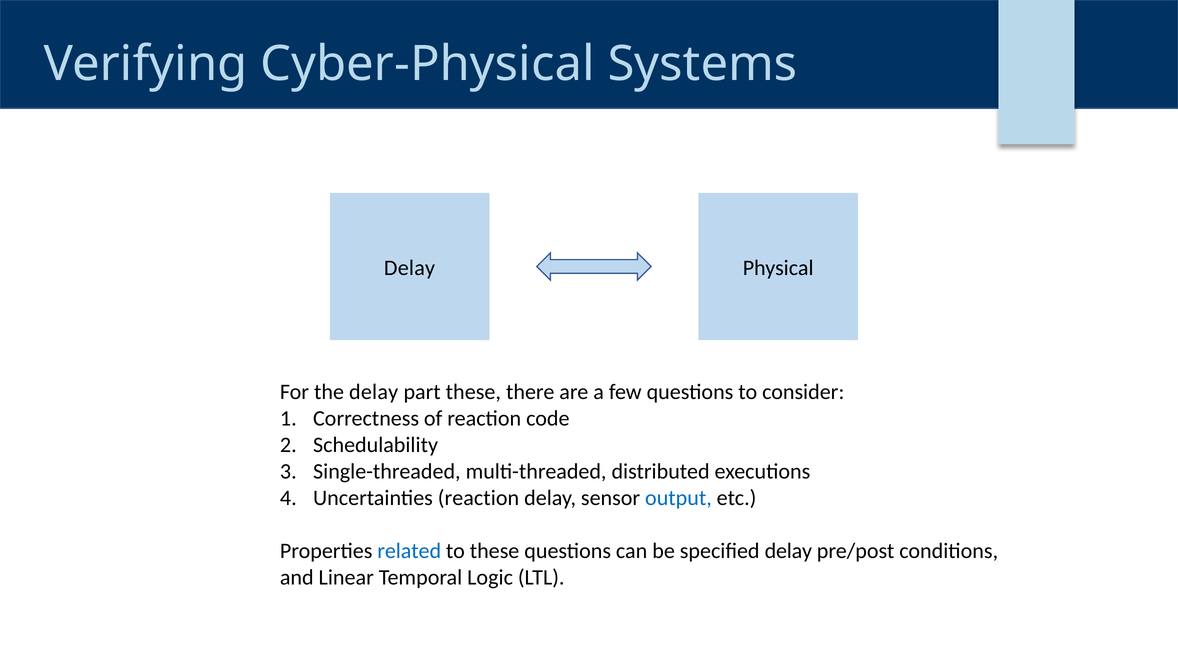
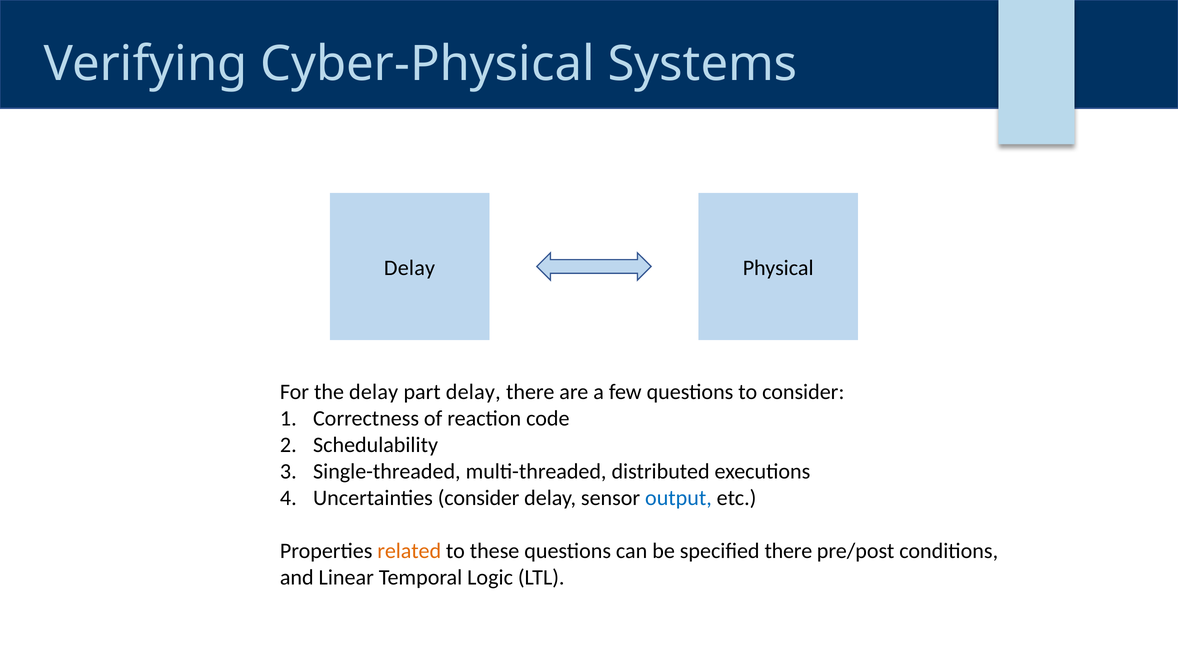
part these: these -> delay (473, 393)
Uncertainties reaction: reaction -> consider (479, 499)
related colour: blue -> orange (409, 552)
specified delay: delay -> there (788, 552)
